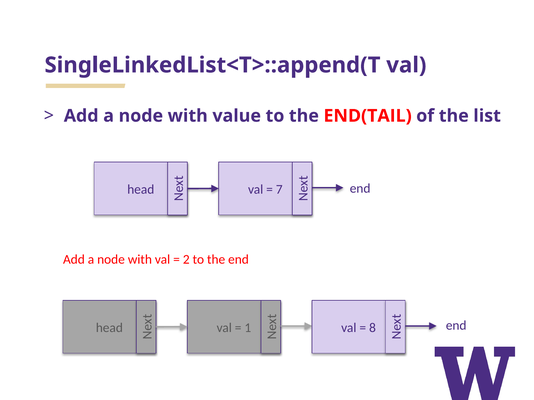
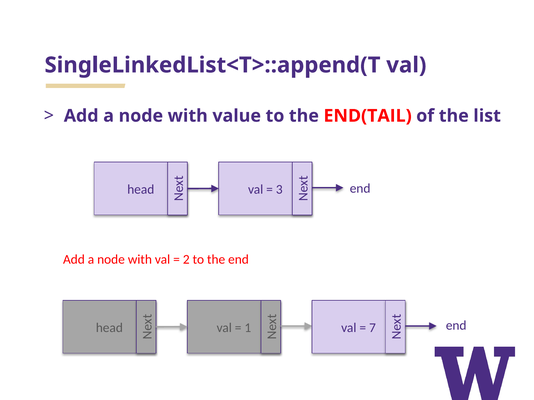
7: 7 -> 3 (279, 190)
8: 8 -> 7 (372, 328)
